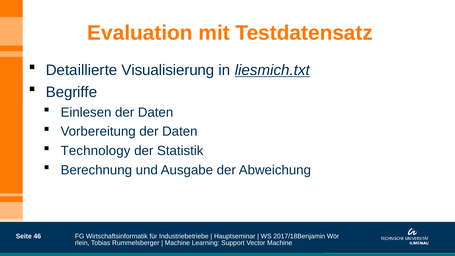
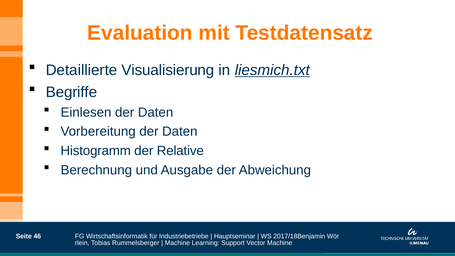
Technology: Technology -> Histogramm (96, 151)
Statistik: Statistik -> Relative (180, 151)
